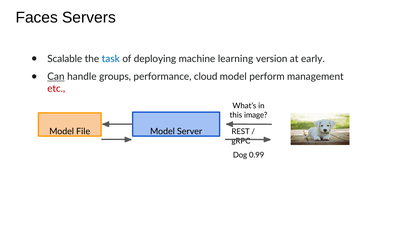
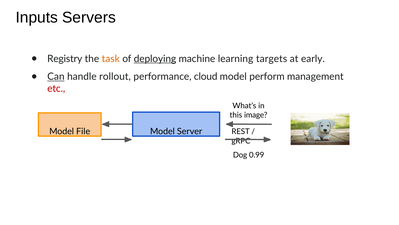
Faces: Faces -> Inputs (37, 17)
Scalable: Scalable -> Registry (65, 59)
task colour: blue -> orange (111, 59)
deploying underline: none -> present (155, 59)
version: version -> targets (272, 59)
groups: groups -> rollout (115, 76)
